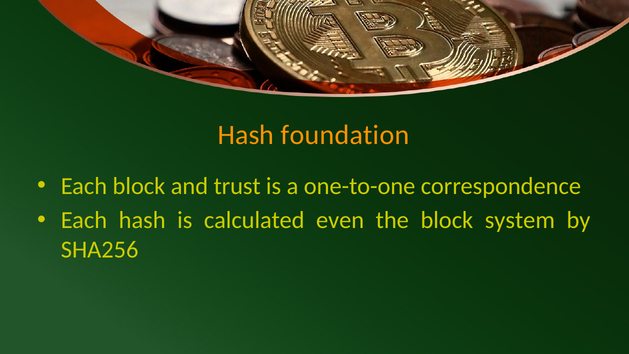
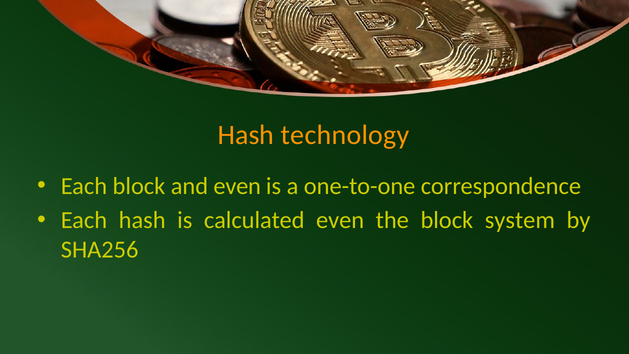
foundation: foundation -> technology (345, 135)
and trust: trust -> even (237, 186)
